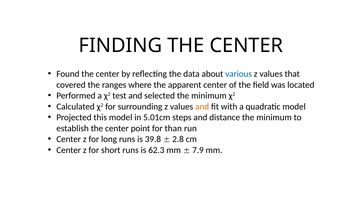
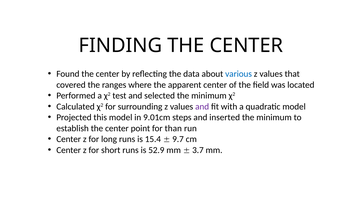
and colour: orange -> purple (202, 106)
5.01cm: 5.01cm -> 9.01cm (157, 117)
distance: distance -> inserted (225, 117)
39.8: 39.8 -> 15.4 (153, 139)
2.8: 2.8 -> 9.7 (178, 139)
62.3: 62.3 -> 52.9 (156, 150)
7.9: 7.9 -> 3.7 (198, 150)
